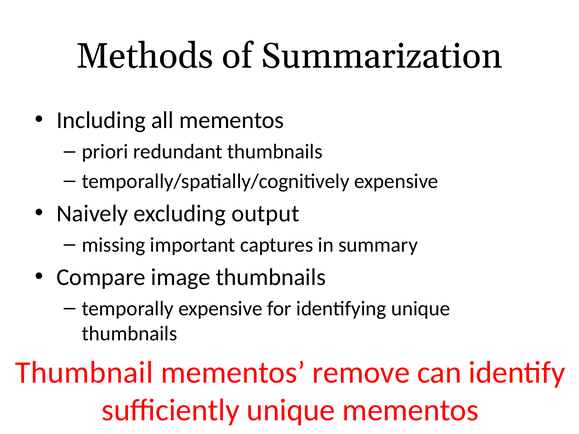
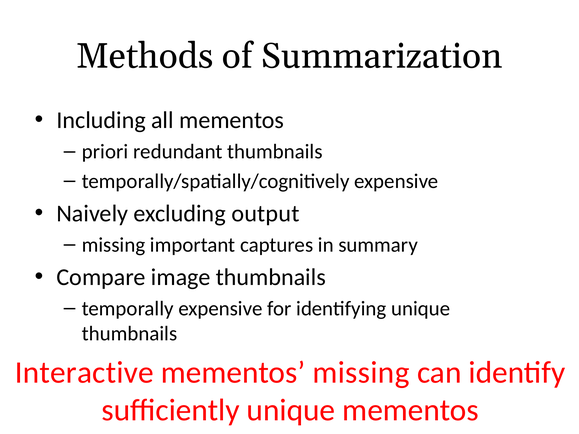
Thumbnail: Thumbnail -> Interactive (84, 373)
mementos remove: remove -> missing (361, 373)
